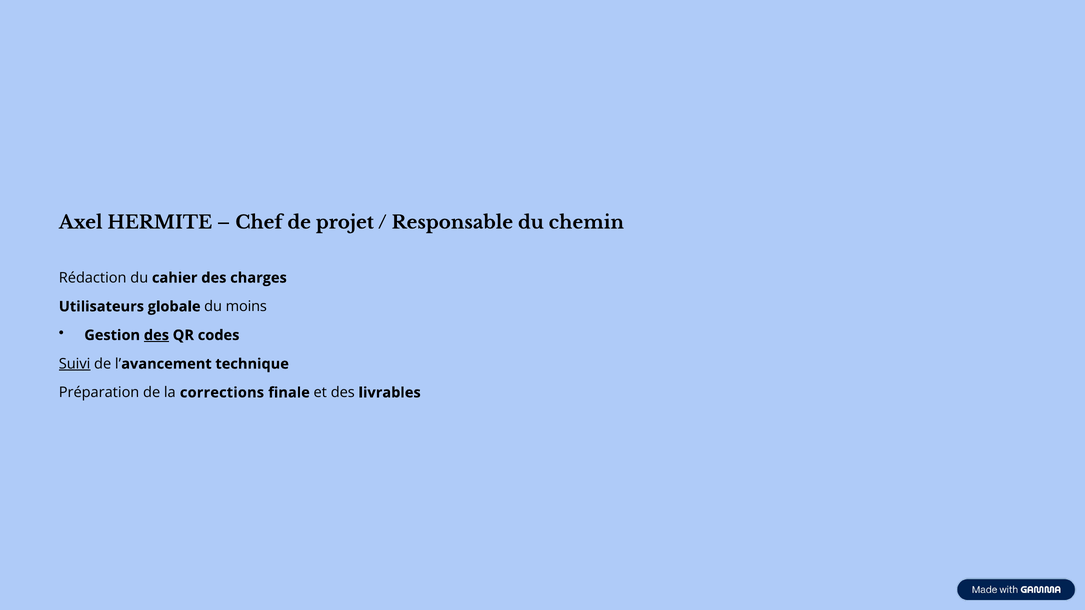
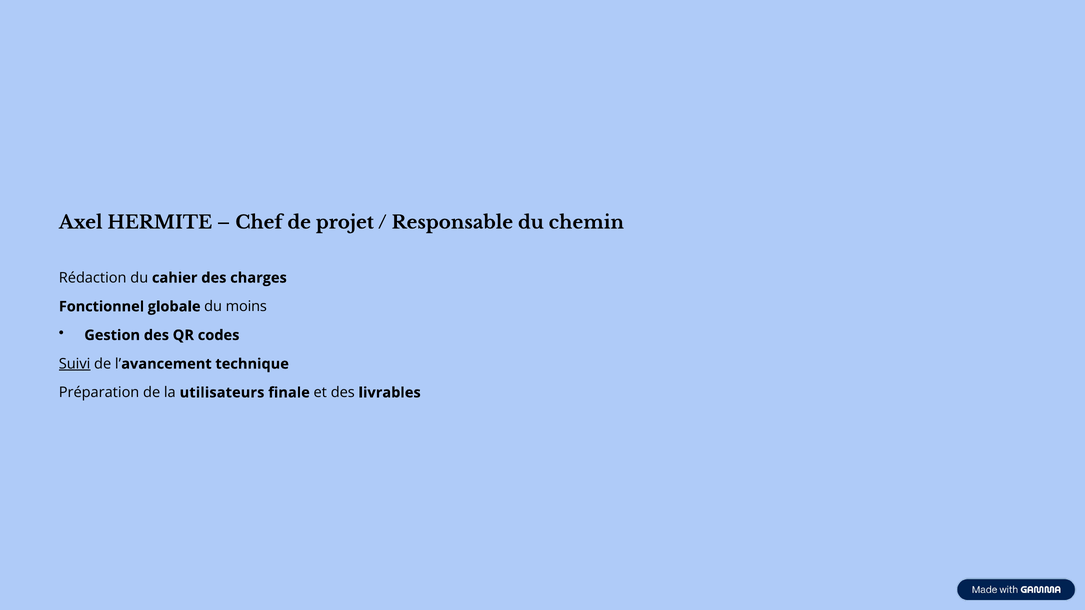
Utilisateurs: Utilisateurs -> Fonctionnel (101, 307)
des underline: present -> none (156, 335)
corrections: corrections -> utilisateurs (222, 393)
